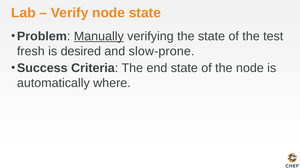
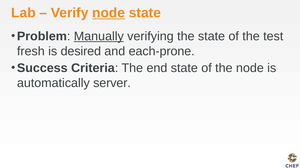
node underline: none -> present (109, 13)
slow-prone: slow-prone -> each-prone (162, 51)
where: where -> server (112, 83)
